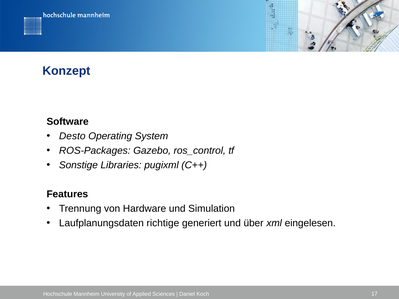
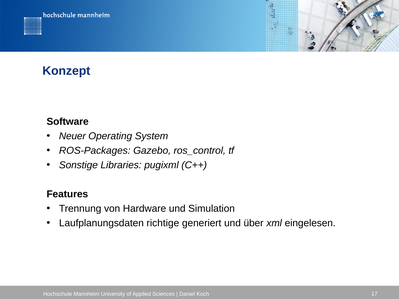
Desto: Desto -> Neuer (72, 136)
